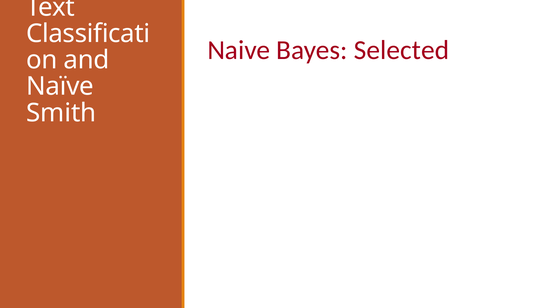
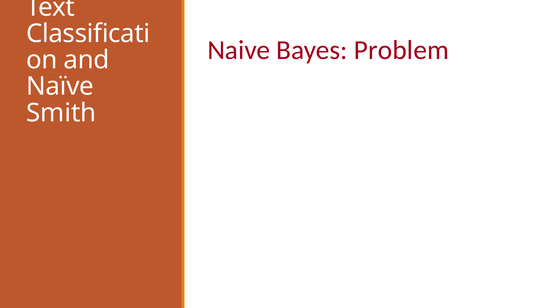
Selected: Selected -> Problem (401, 50)
